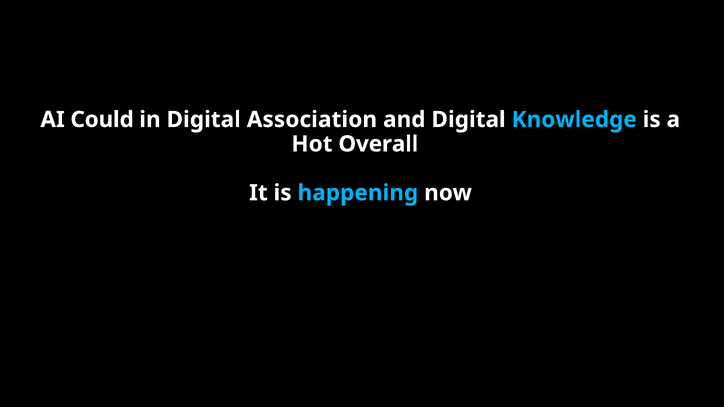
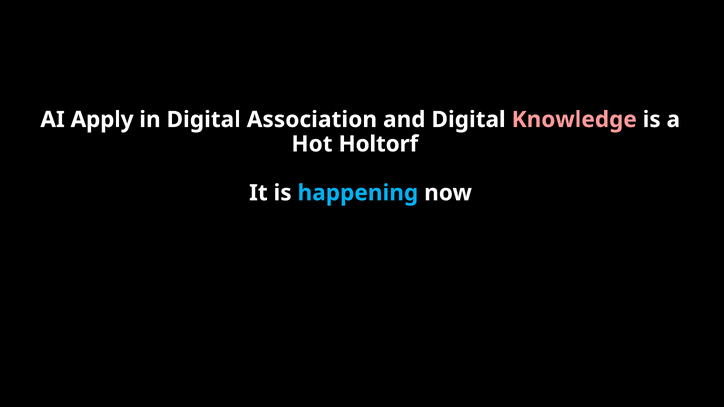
Could: Could -> Apply (102, 120)
Knowledge colour: light blue -> pink (574, 120)
Overall: Overall -> Holtorf (378, 144)
